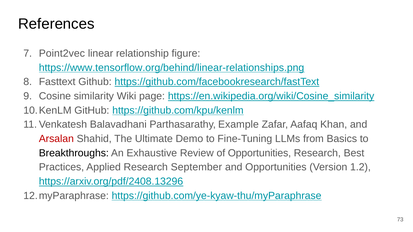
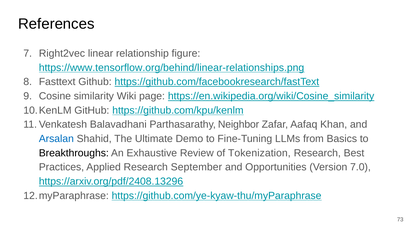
Point2vec: Point2vec -> Right2vec (62, 53)
Example: Example -> Neighbor (239, 125)
Arsalan colour: red -> blue (56, 139)
of Opportunities: Opportunities -> Tokenization (259, 153)
1.2: 1.2 -> 7.0 (360, 167)
